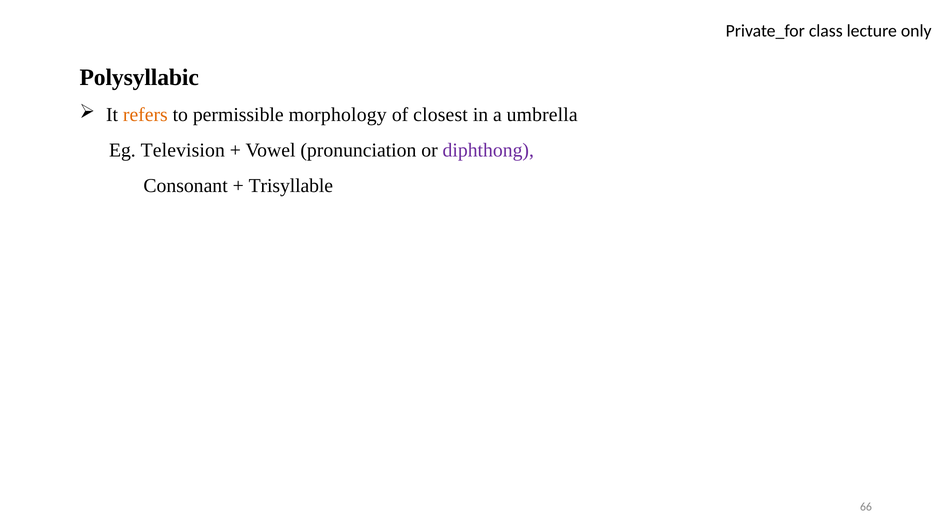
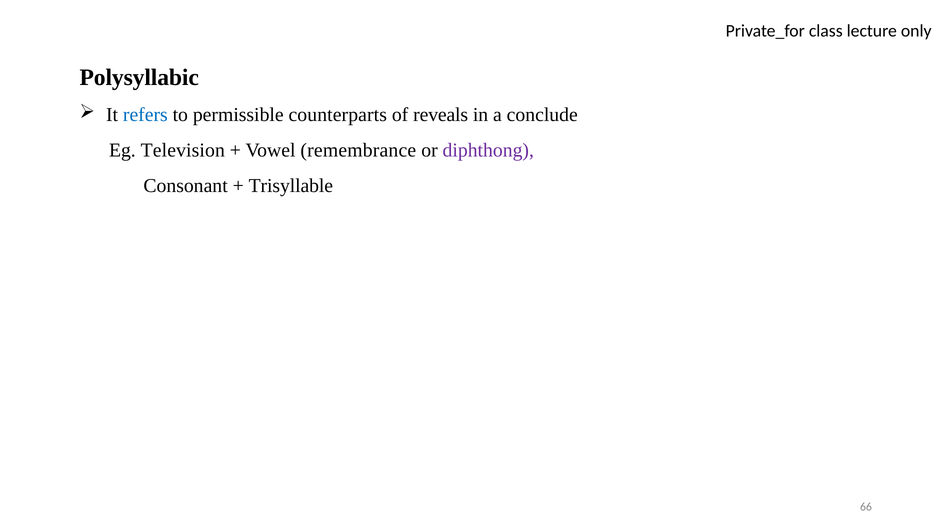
refers colour: orange -> blue (145, 115)
morphology: morphology -> counterparts (338, 115)
closest: closest -> reveals (441, 115)
umbrella: umbrella -> conclude (542, 115)
pronunciation: pronunciation -> remembrance (358, 150)
